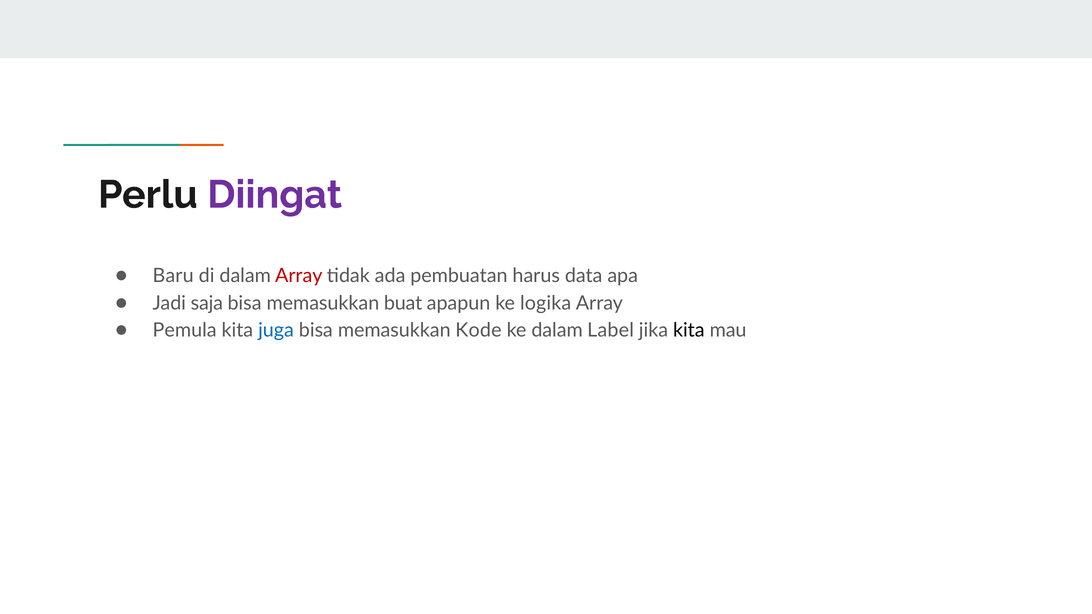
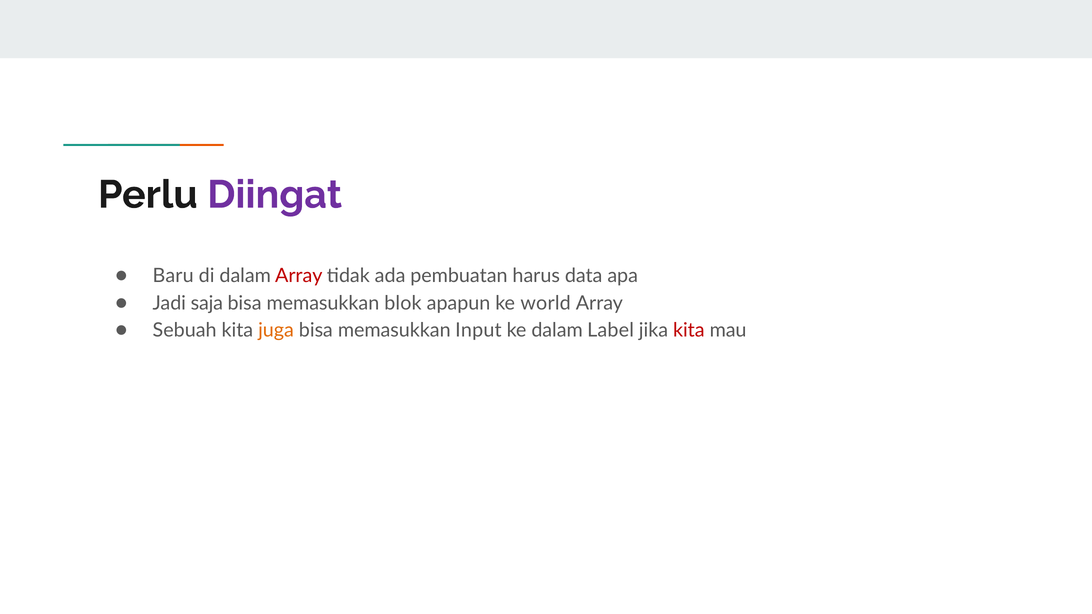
buat: buat -> blok (403, 303)
logika: logika -> world (546, 303)
Pemula: Pemula -> Sebuah (185, 330)
juga colour: blue -> orange (276, 330)
Kode: Kode -> Input (478, 330)
kita colour: black -> red (689, 330)
